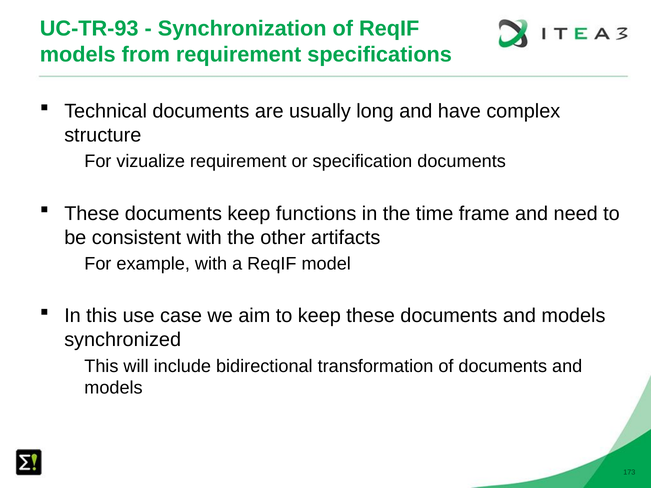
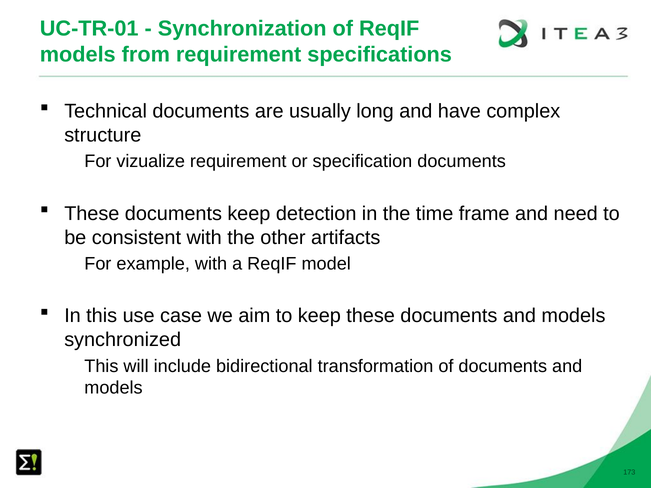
UC-TR-93: UC-TR-93 -> UC-TR-01 (89, 28)
functions: functions -> detection (316, 214)
